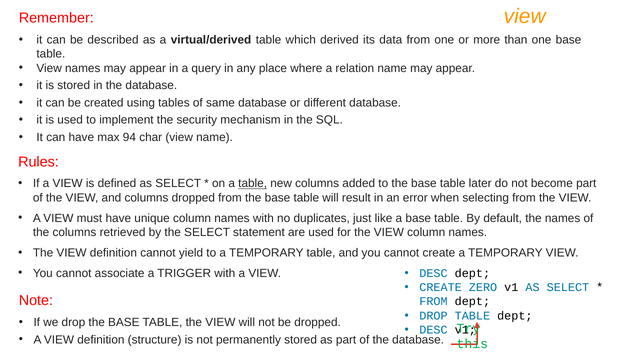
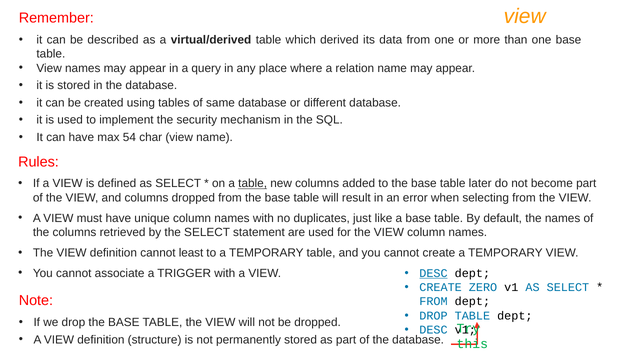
94: 94 -> 54 (129, 137)
yield: yield -> least (191, 253)
DESC underline: none -> present (433, 273)
